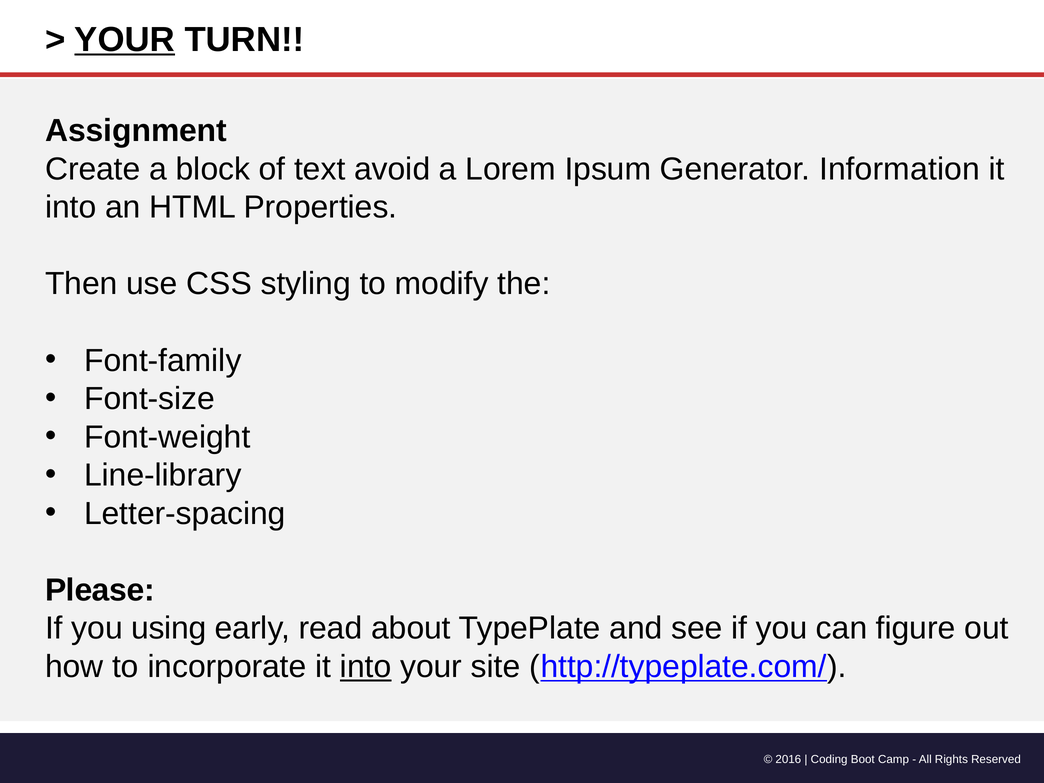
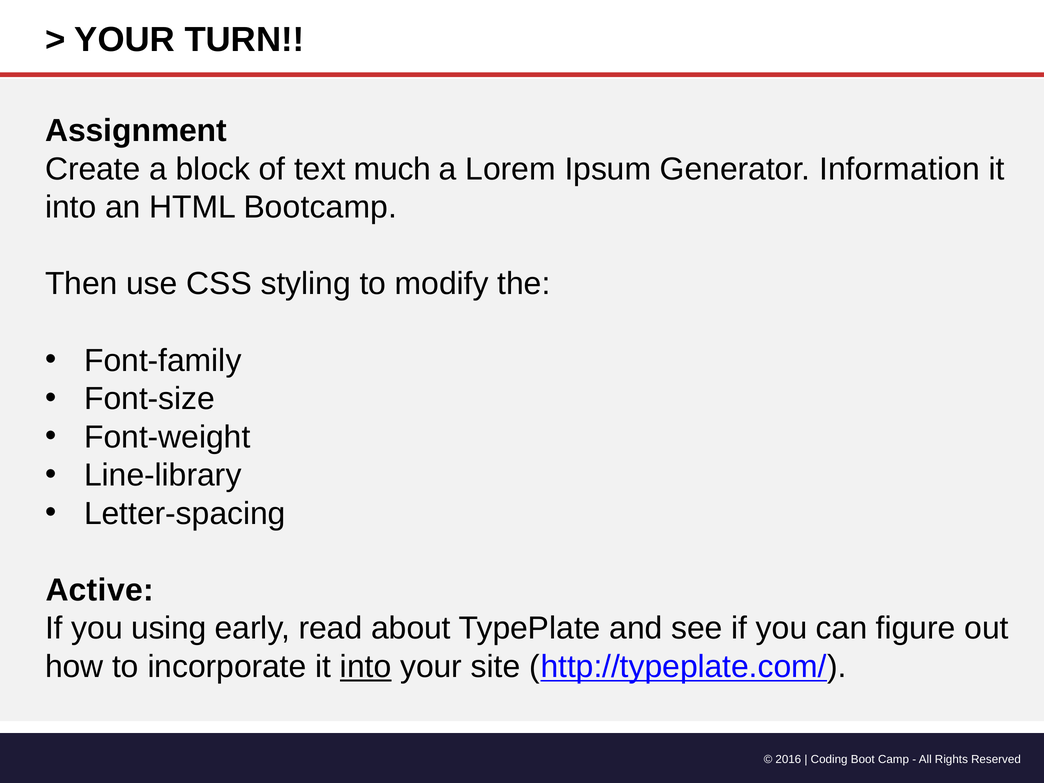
YOUR underline: present -> none (125, 40)
avoid: avoid -> much (392, 169)
Properties: Properties -> Bootcamp (320, 207)
Please: Please -> Active (100, 590)
